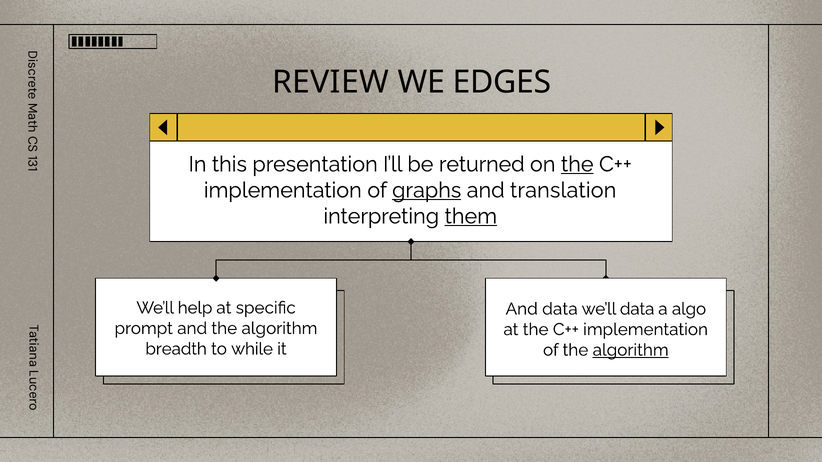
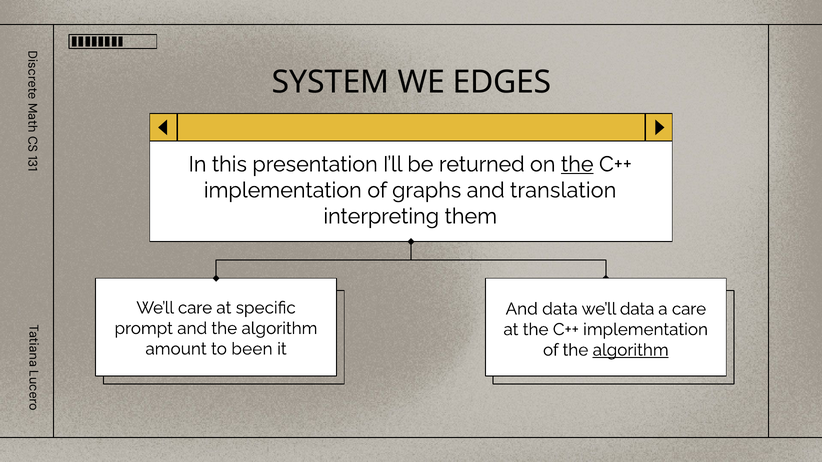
REVIEW: REVIEW -> SYSTEM (331, 82)
graphs underline: present -> none (427, 190)
them underline: present -> none (471, 216)
We’ll help: help -> care (195, 308)
a algo: algo -> care (689, 309)
breadth: breadth -> amount (176, 349)
while: while -> been (252, 349)
